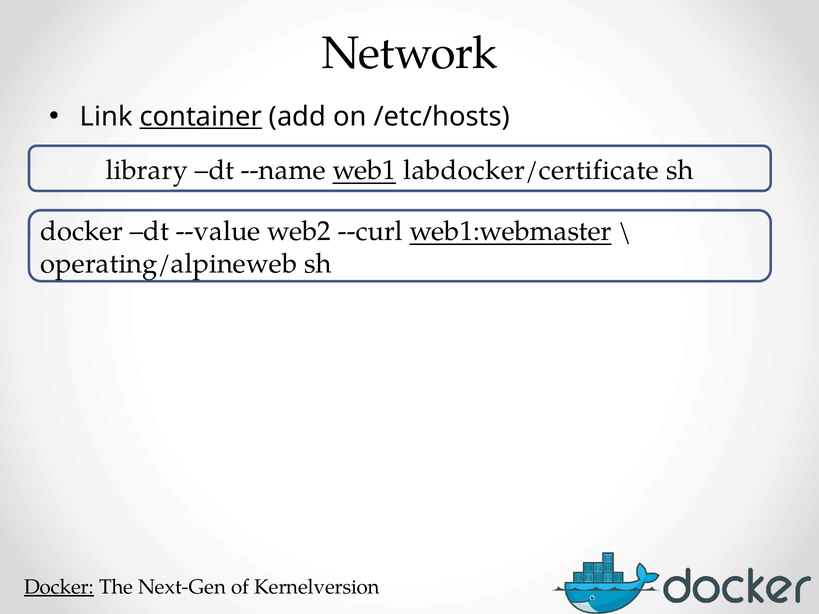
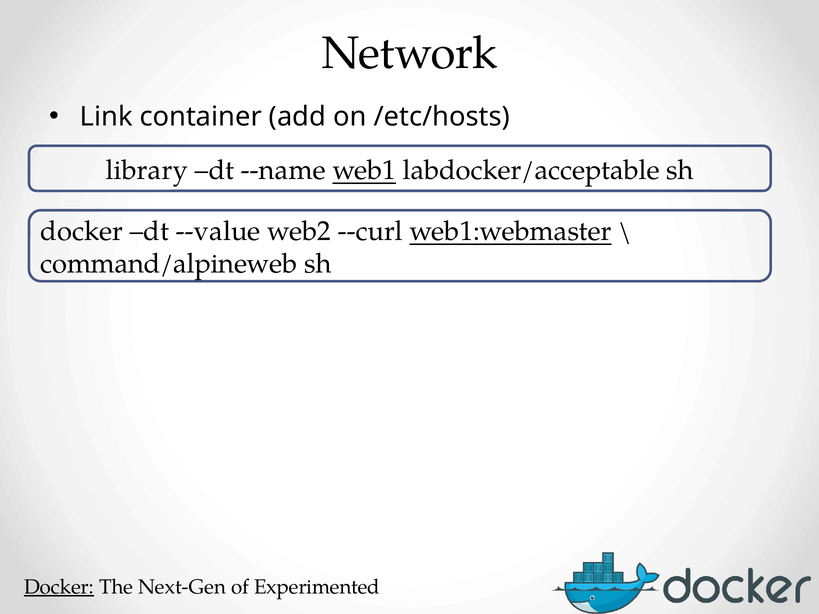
container underline: present -> none (201, 117)
labdocker/certificate: labdocker/certificate -> labdocker/acceptable (531, 170)
operating/alpineweb: operating/alpineweb -> command/alpineweb (169, 264)
Kernelversion: Kernelversion -> Experimented (317, 587)
